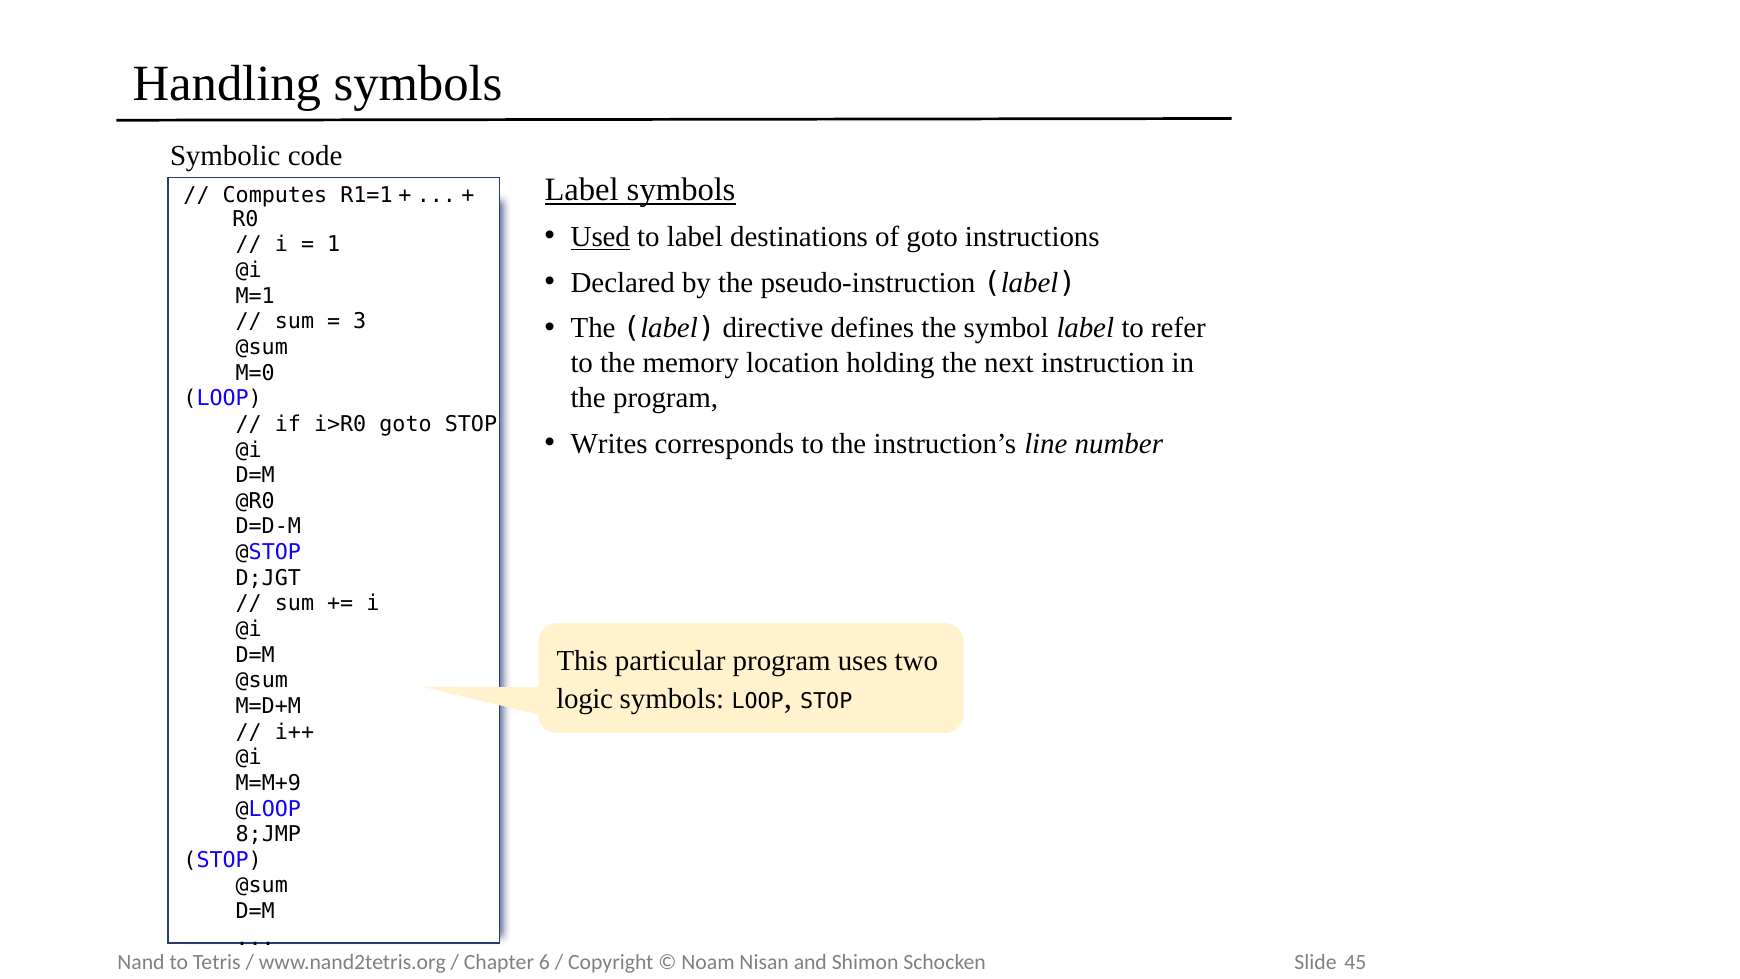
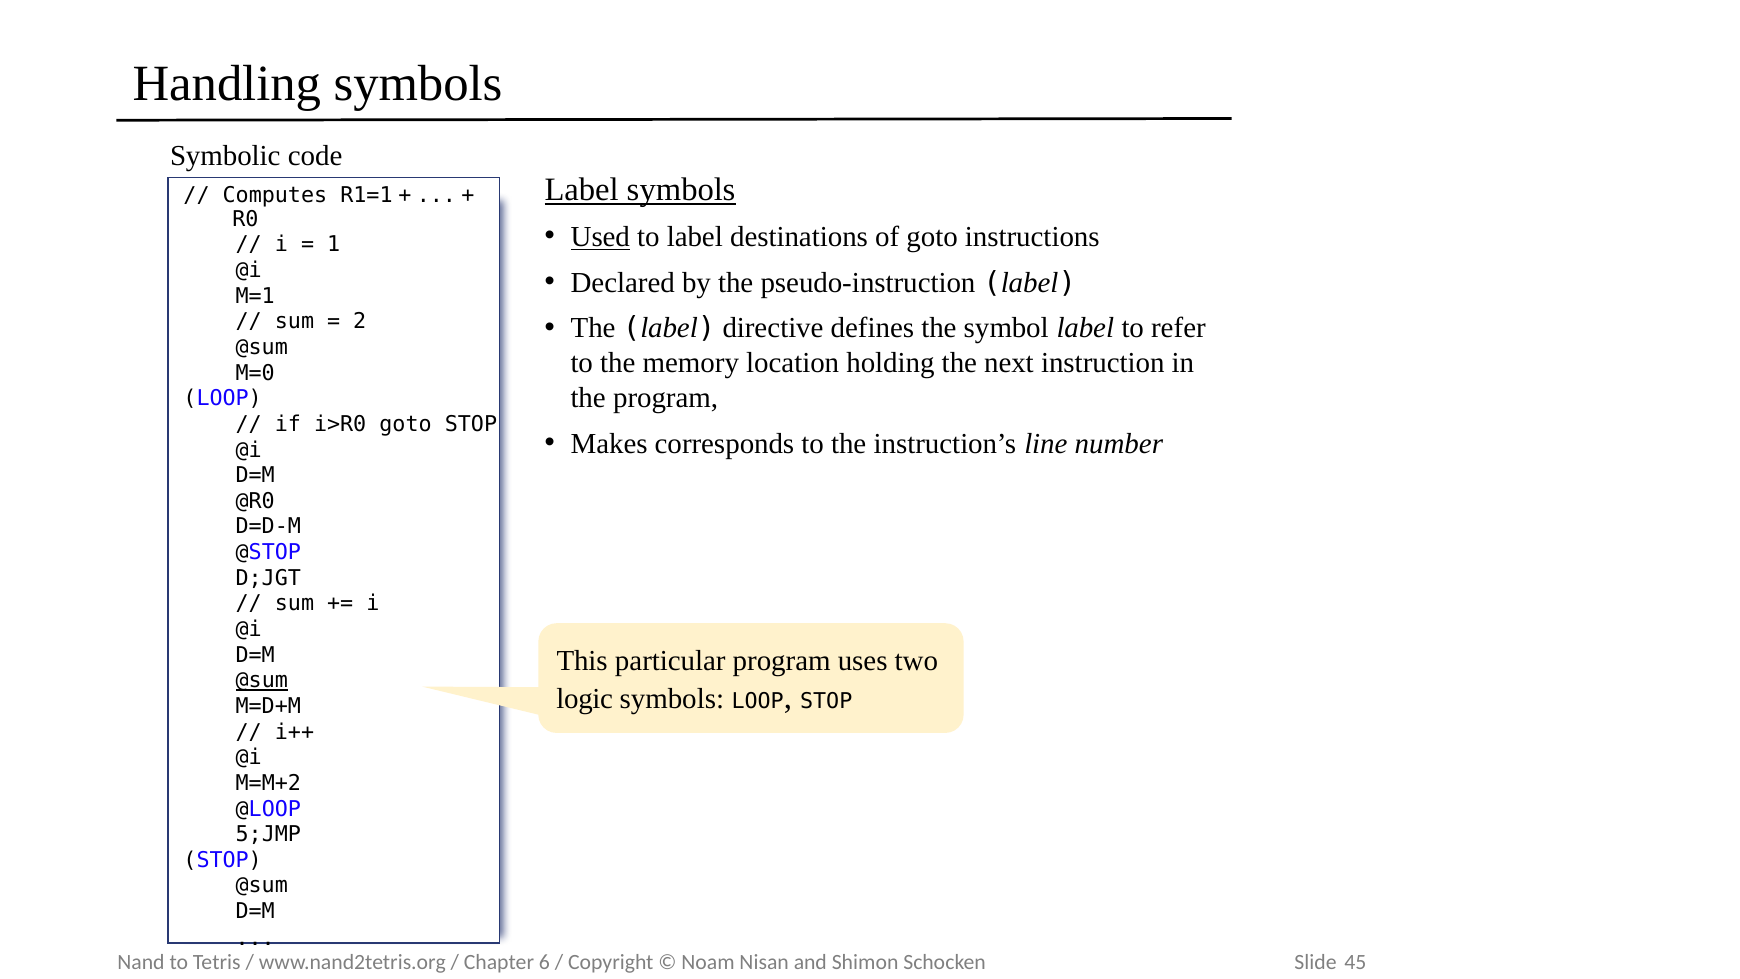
3: 3 -> 2 (360, 322)
Writes: Writes -> Makes (609, 443)
@sum underline: none -> present (262, 680)
M=M+9: M=M+9 -> M=M+2 (268, 783)
8;JMP: 8;JMP -> 5;JMP (268, 834)
